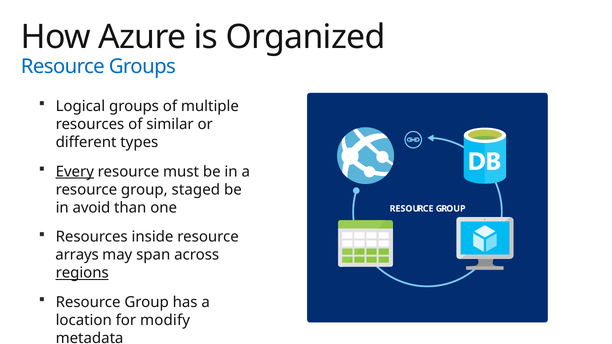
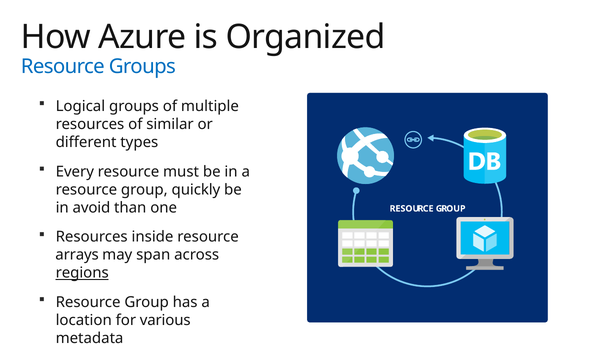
Every underline: present -> none (75, 172)
staged: staged -> quickly (196, 190)
modify: modify -> various (165, 320)
